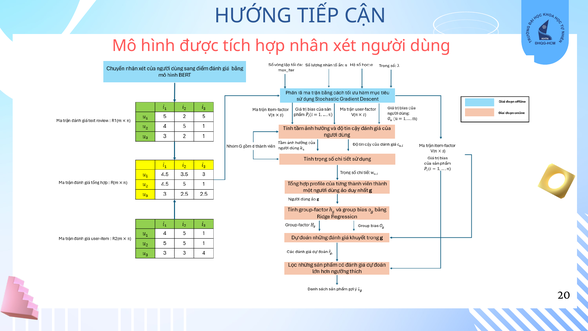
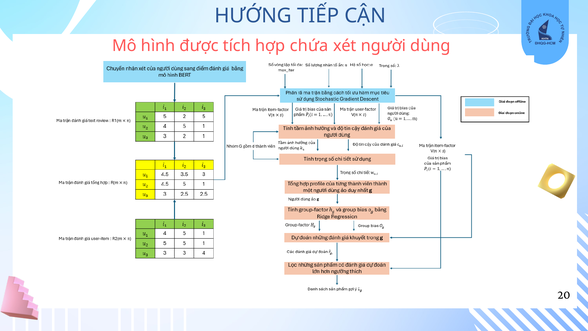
nhân: nhân -> chứa (309, 46)
